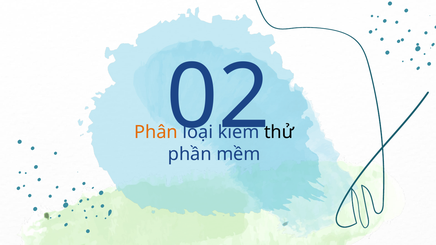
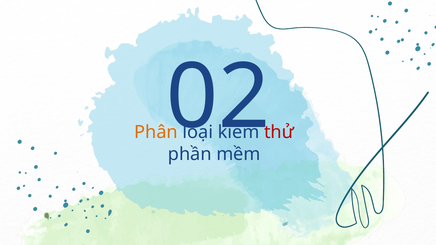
thử colour: black -> red (279, 132)
